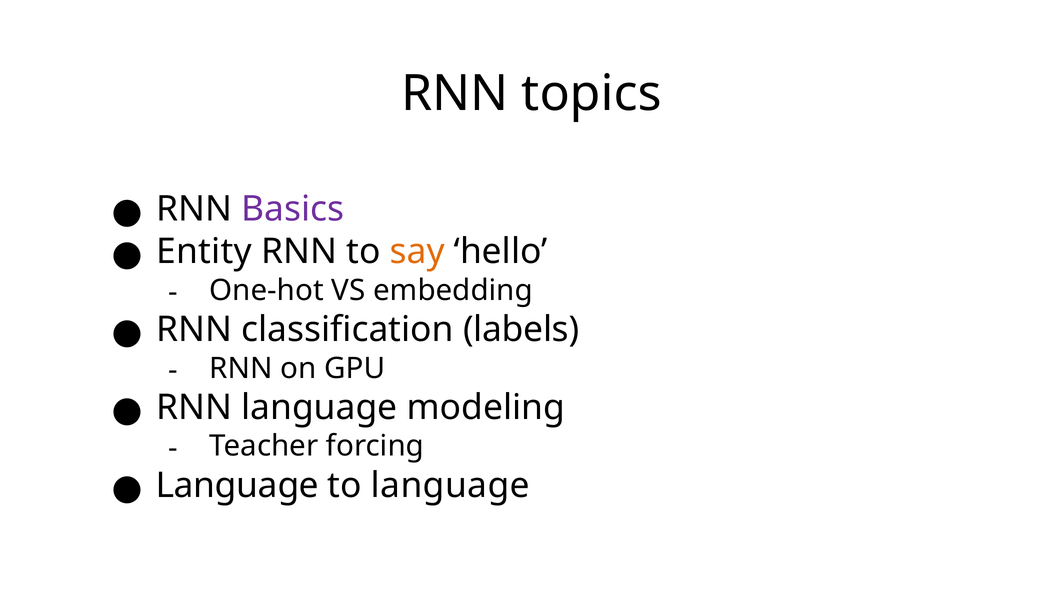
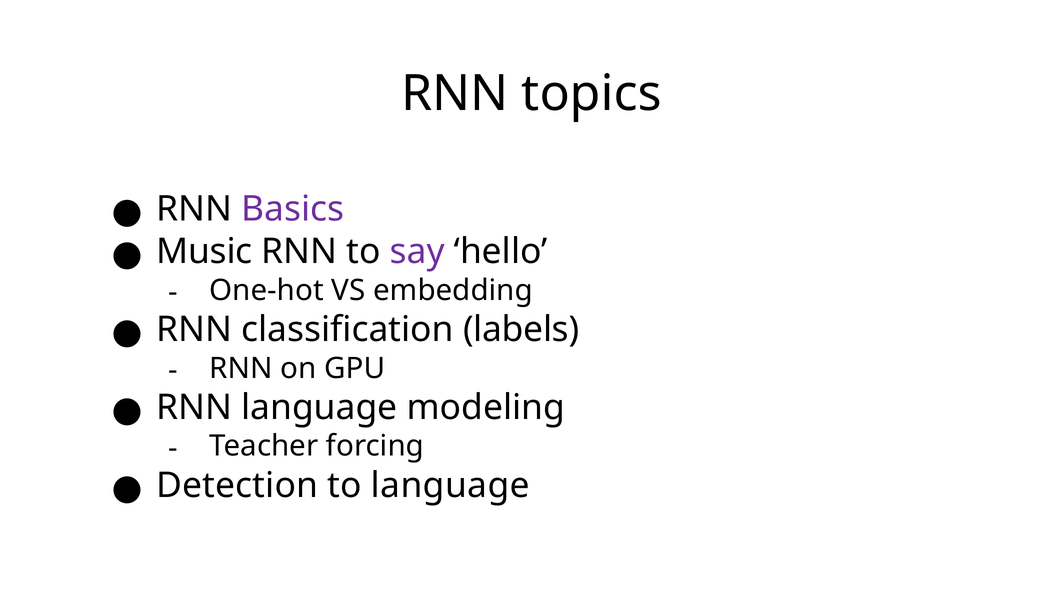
Entity: Entity -> Music (204, 252)
say colour: orange -> purple (417, 252)
Language: Language -> Detection (237, 486)
